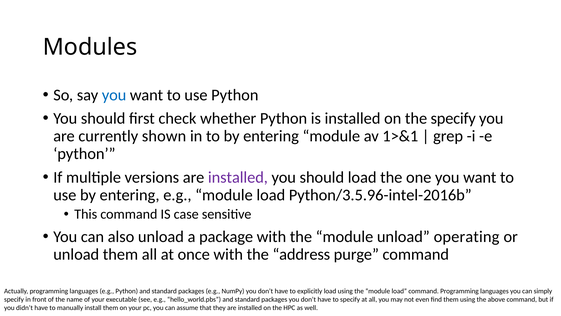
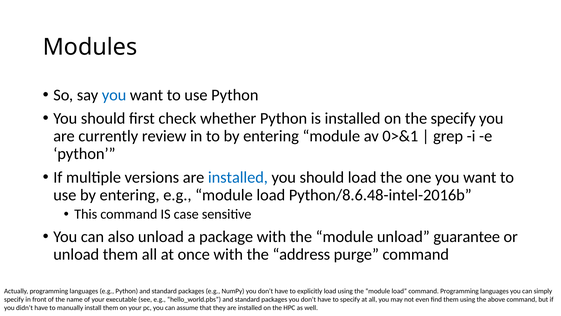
shown: shown -> review (164, 136)
1>&1: 1>&1 -> 0>&1 (400, 136)
installed colour: purple -> blue (238, 177)
Python/3.5.96-intel-2016b: Python/3.5.96-intel-2016b -> Python/8.6.48-intel-2016b (380, 195)
operating: operating -> guarantee (467, 236)
